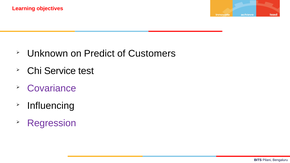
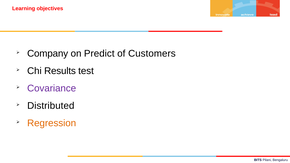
Unknown: Unknown -> Company (48, 54)
Service: Service -> Results (60, 71)
Influencing: Influencing -> Distributed (51, 106)
Regression colour: purple -> orange (52, 123)
